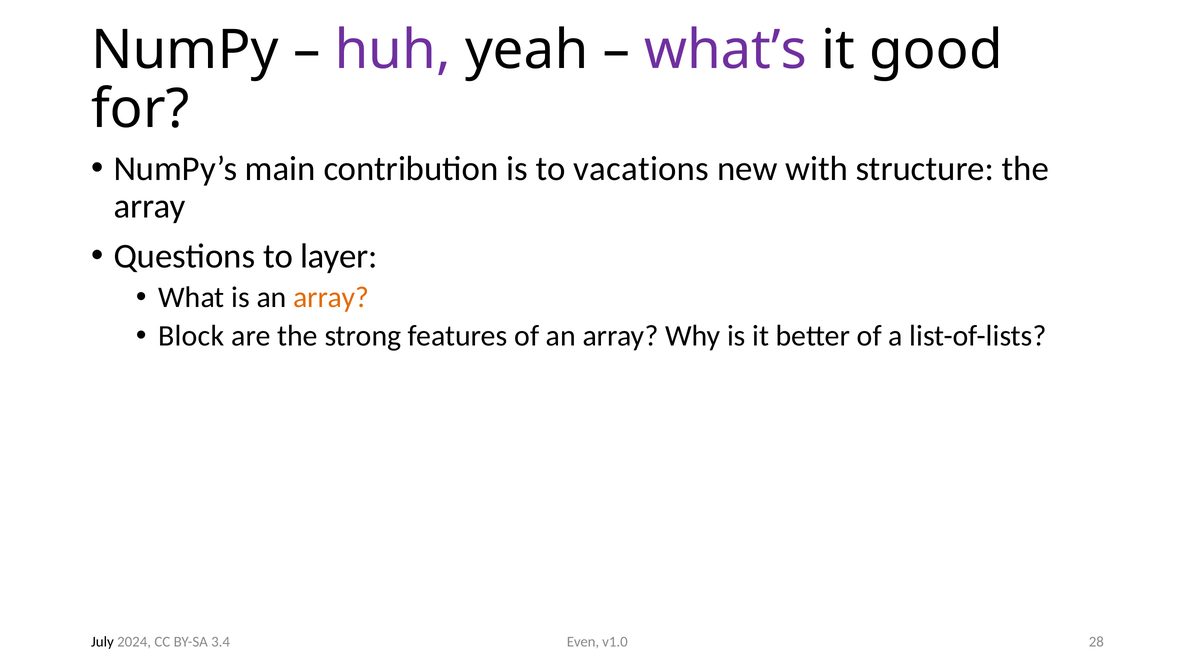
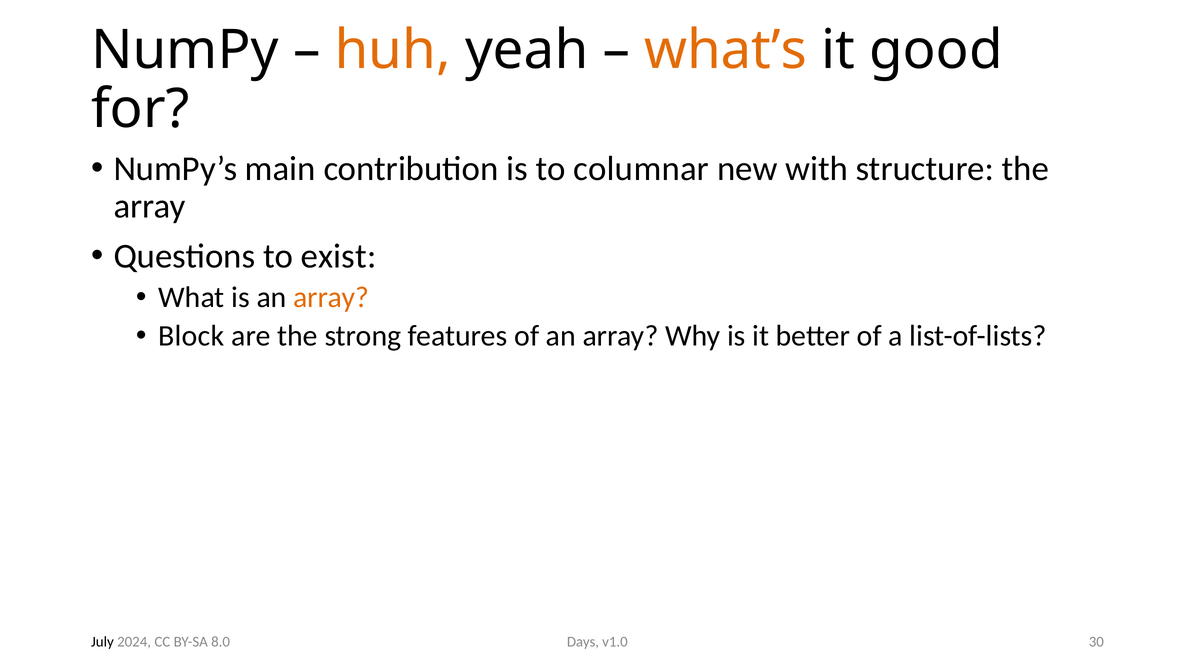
huh colour: purple -> orange (393, 50)
what’s colour: purple -> orange (726, 50)
vacations: vacations -> columnar (641, 169)
layer: layer -> exist (338, 256)
Even: Even -> Days (583, 642)
28: 28 -> 30 (1096, 642)
3.4: 3.4 -> 8.0 (221, 642)
